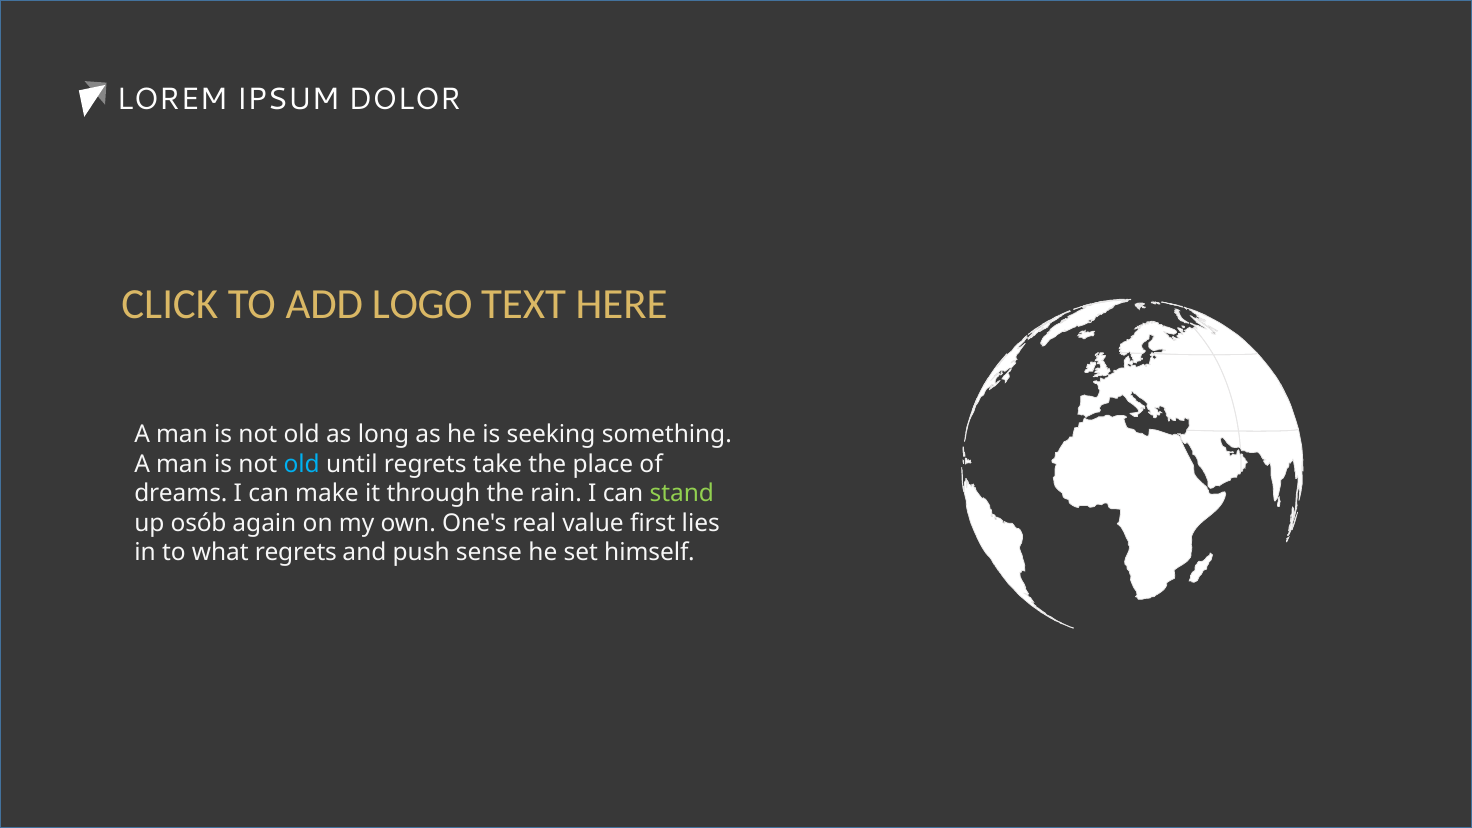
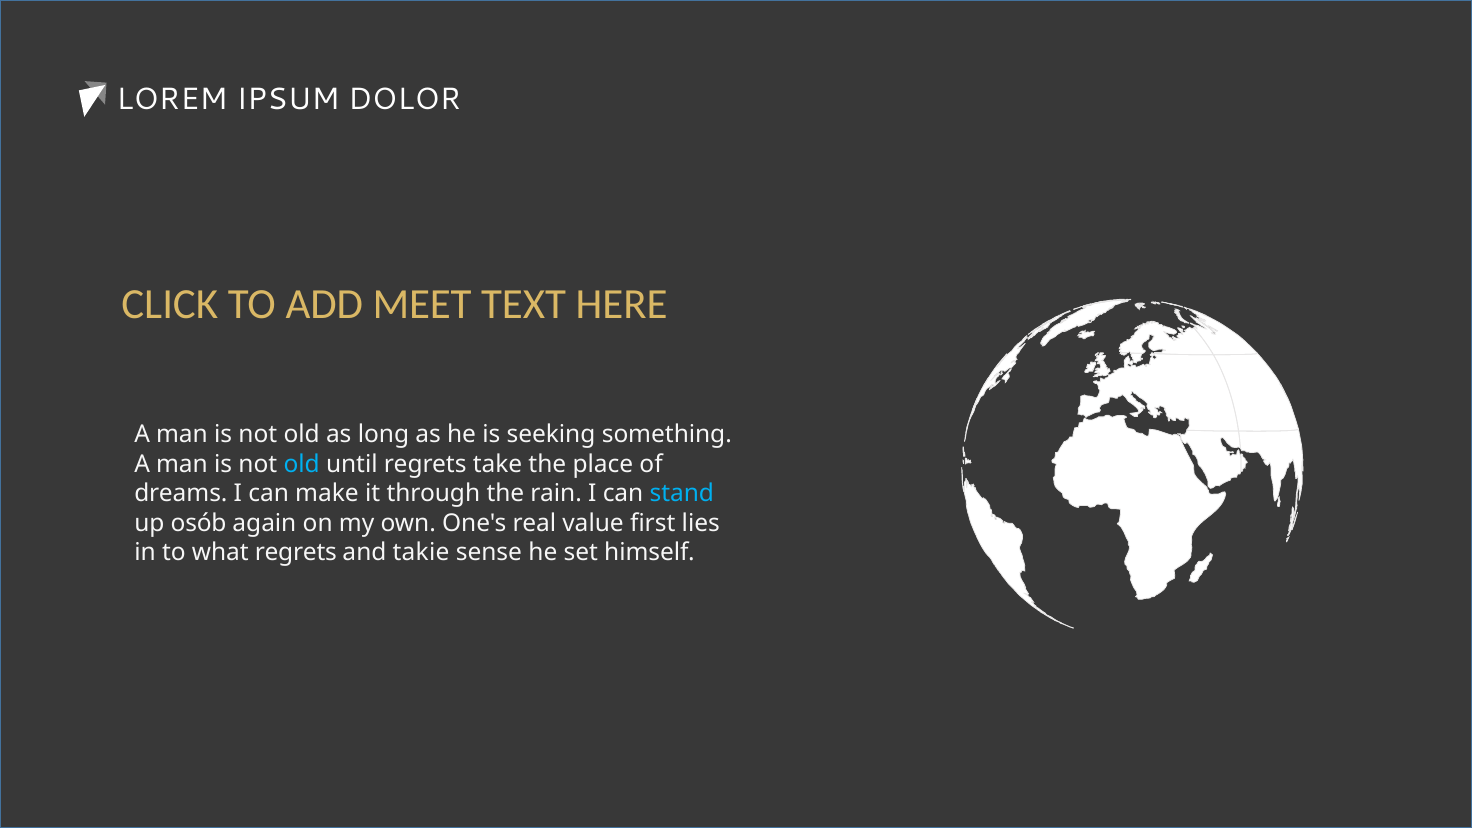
LOGO: LOGO -> MEET (422, 305)
stand colour: light green -> light blue (682, 494)
push: push -> takie (421, 553)
